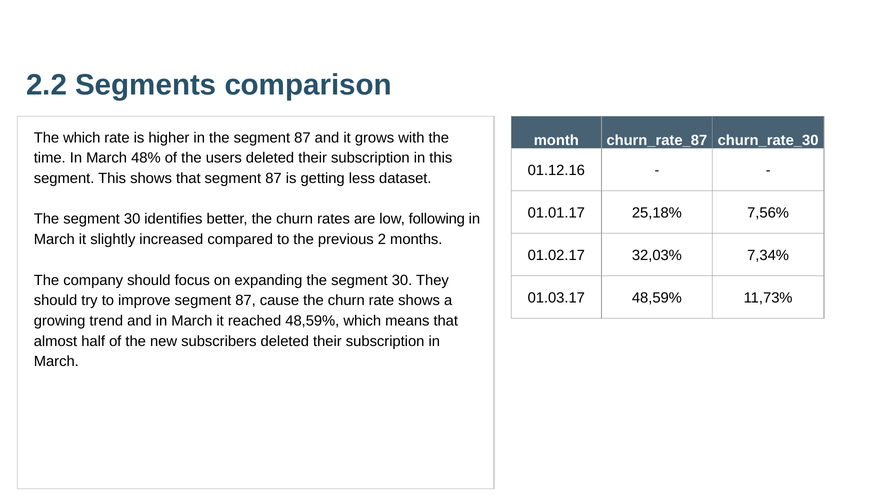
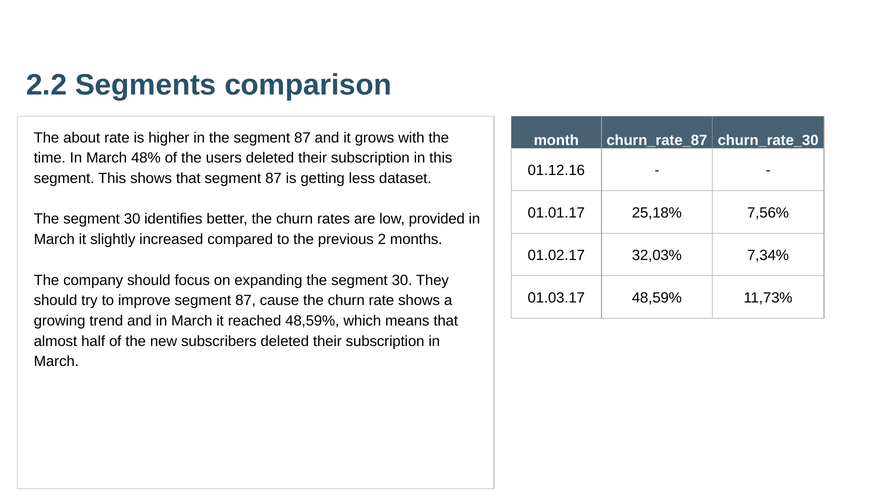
The which: which -> about (82, 138)
following: following -> provided (437, 219)
